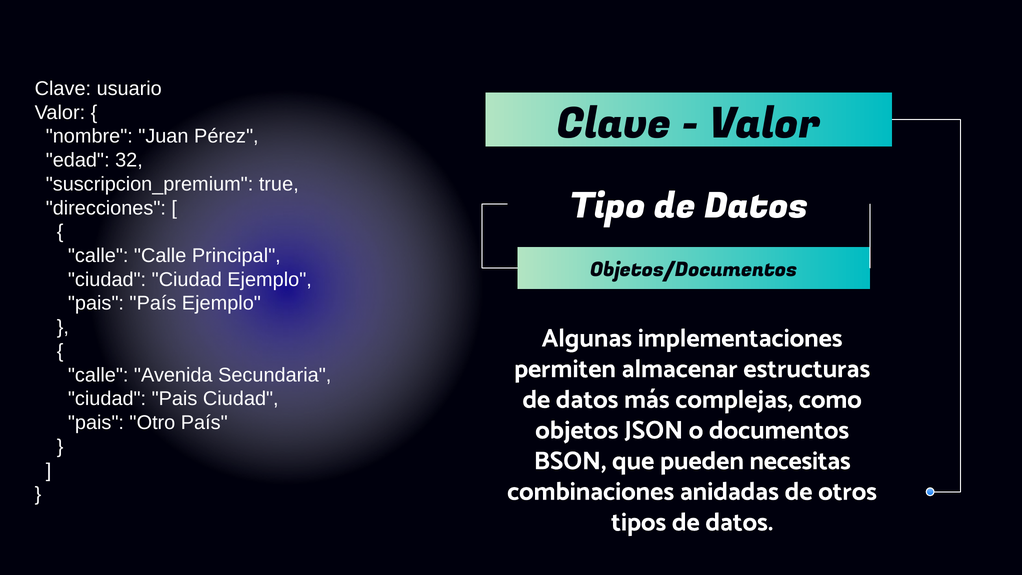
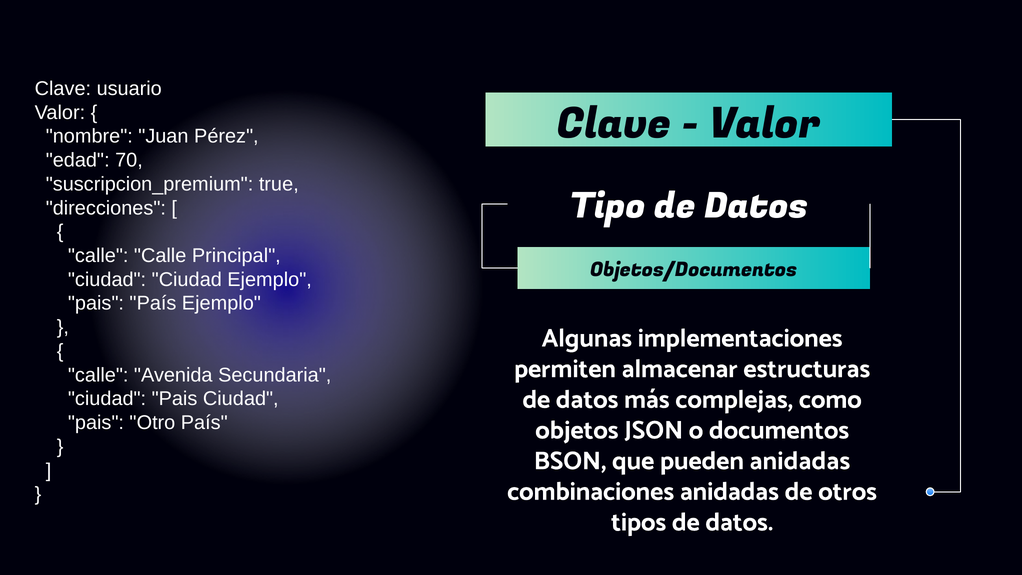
32: 32 -> 70 (129, 160)
pueden necesitas: necesitas -> anidadas (800, 461)
